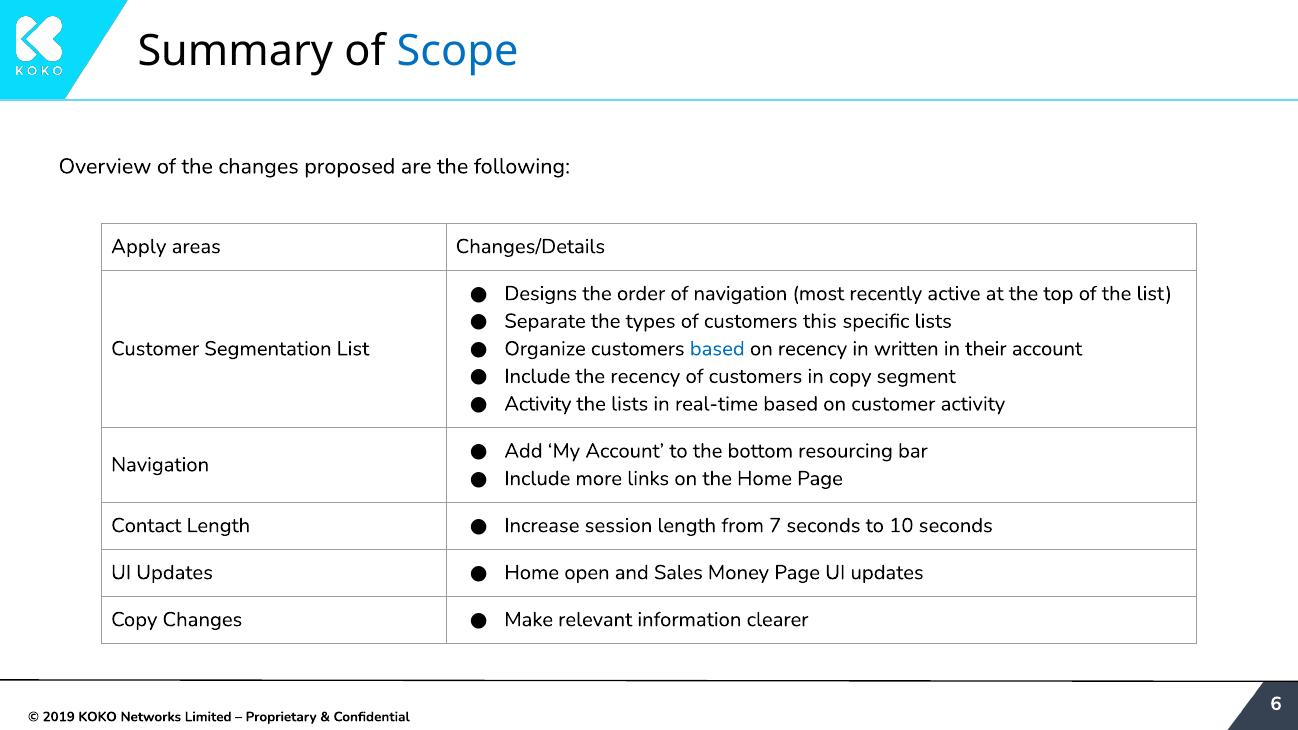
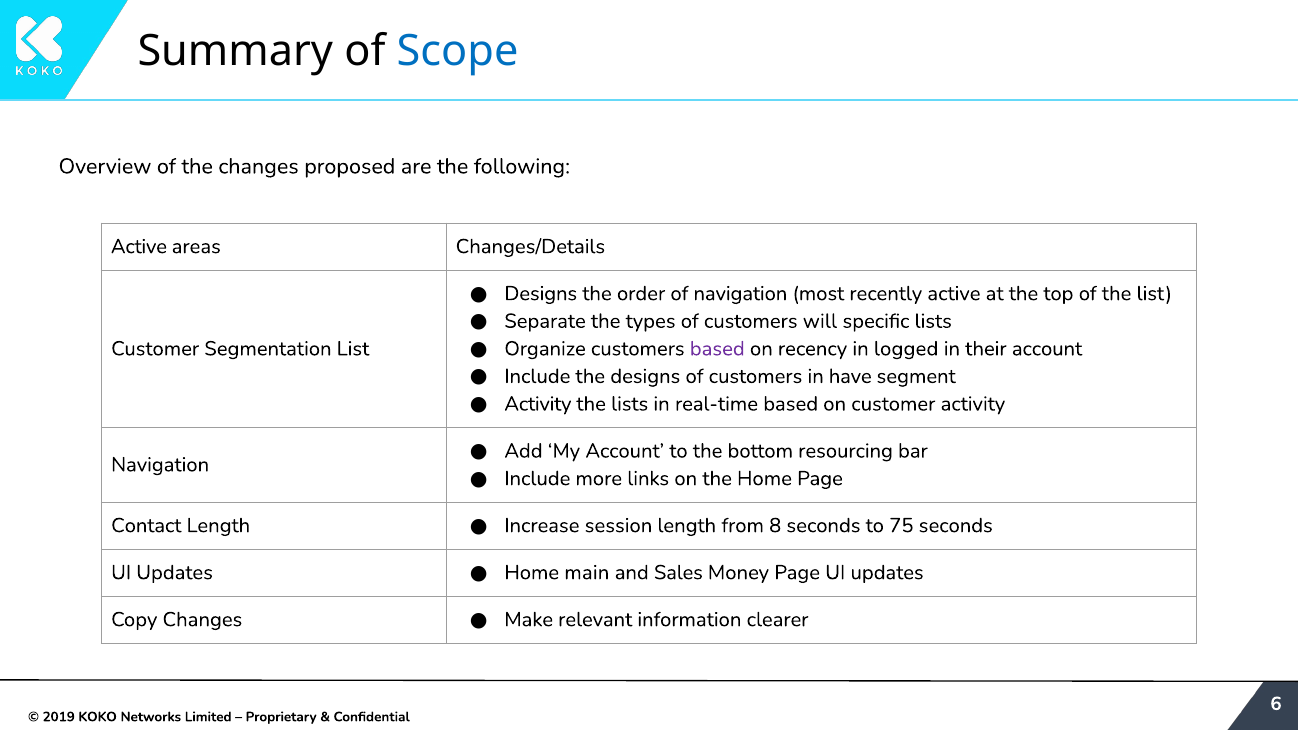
Apply: Apply -> Active (139, 247)
this: this -> will (820, 321)
based colour: blue -> purple (717, 349)
written: written -> logged (906, 349)
the recency: recency -> designs (645, 376)
in copy: copy -> have (850, 376)
7: 7 -> 8 (775, 526)
10: 10 -> 75 (901, 526)
open: open -> main (587, 573)
